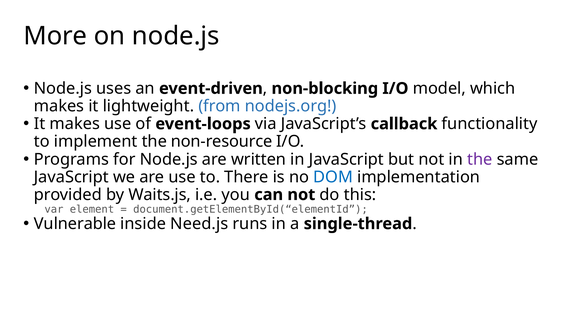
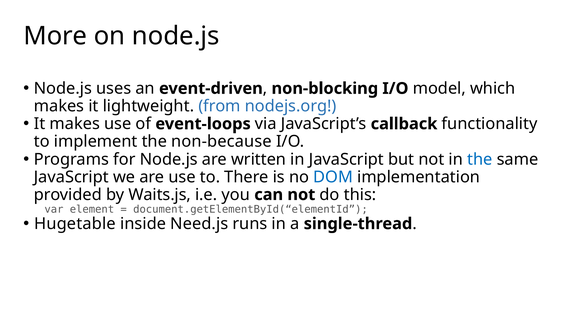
non-resource: non-resource -> non-because (221, 142)
the colour: purple -> blue (480, 159)
Vulnerable: Vulnerable -> Hugetable (75, 224)
